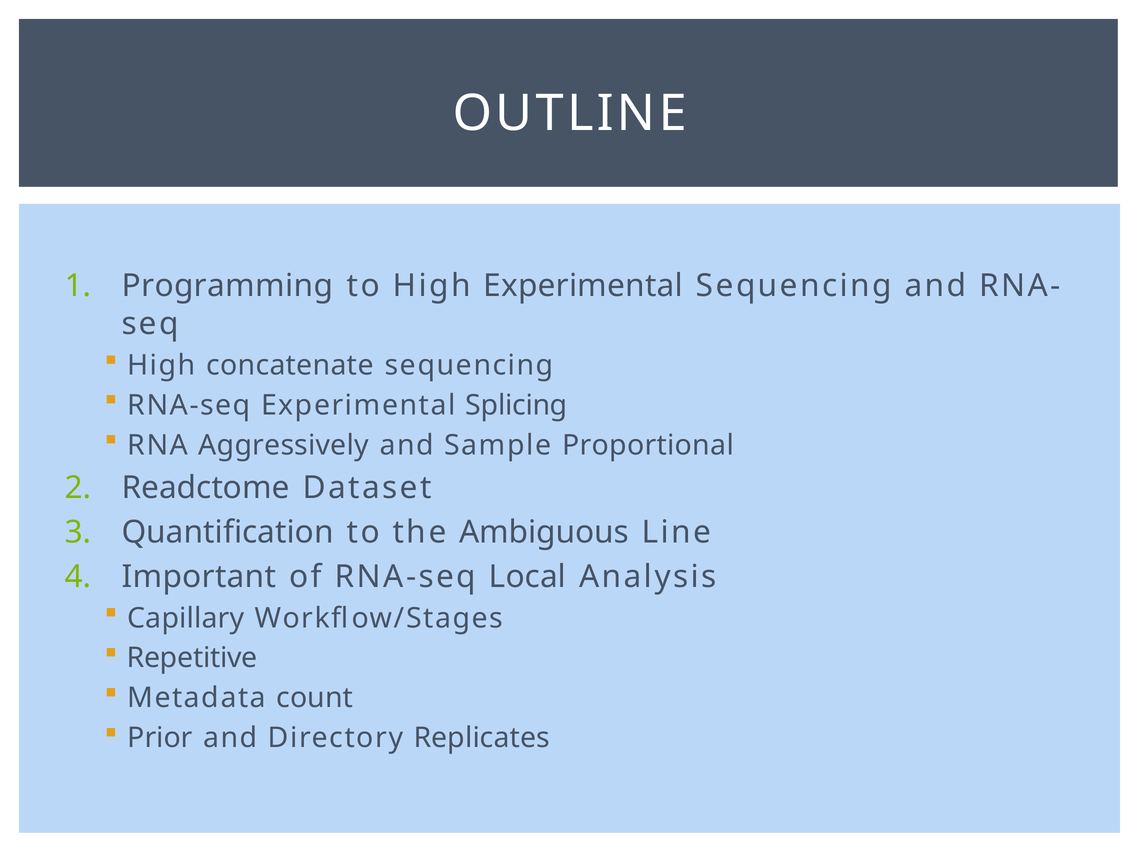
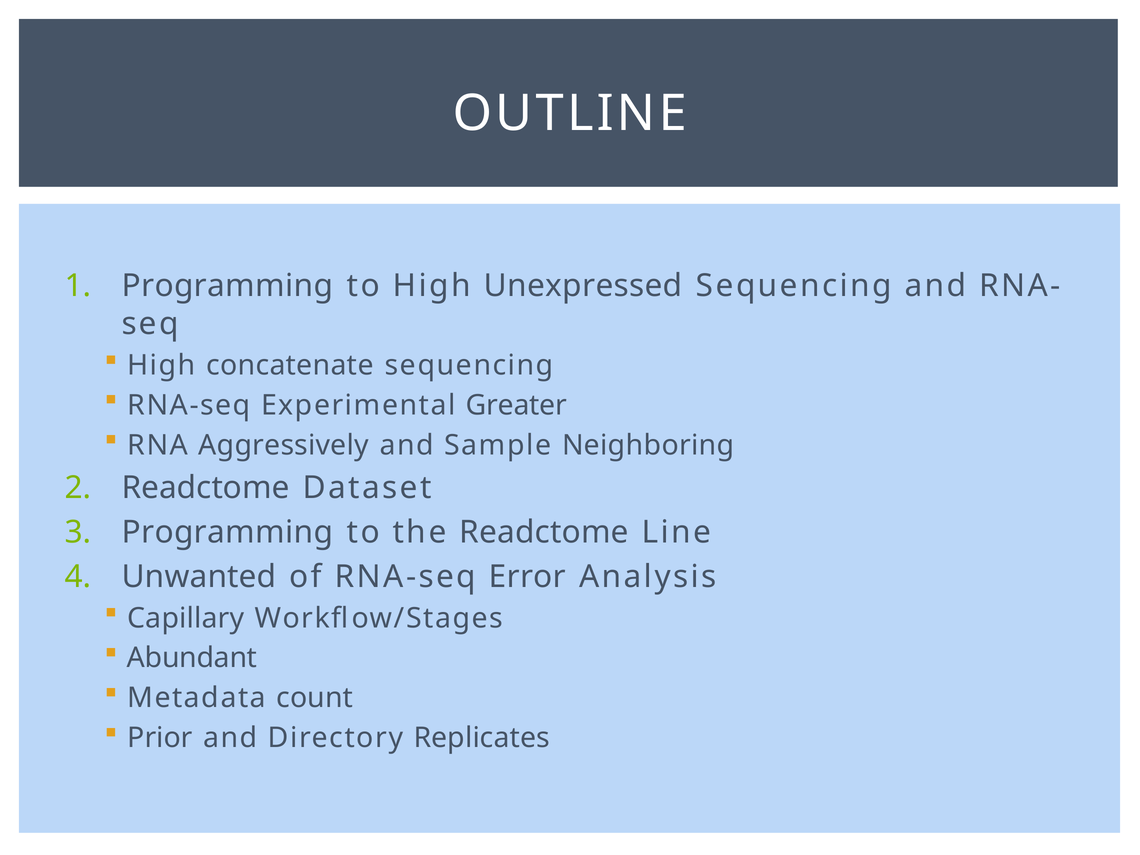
High Experimental: Experimental -> Unexpressed (583, 286)
Splicing: Splicing -> Greater (516, 405)
Proportional: Proportional -> Neighboring (648, 445)
Quantification: Quantification -> Programming (228, 532)
the Ambiguous: Ambiguous -> Readctome (544, 532)
Important: Important -> Unwanted (199, 577)
Local: Local -> Error (527, 577)
Repetitive: Repetitive -> Abundant (192, 658)
